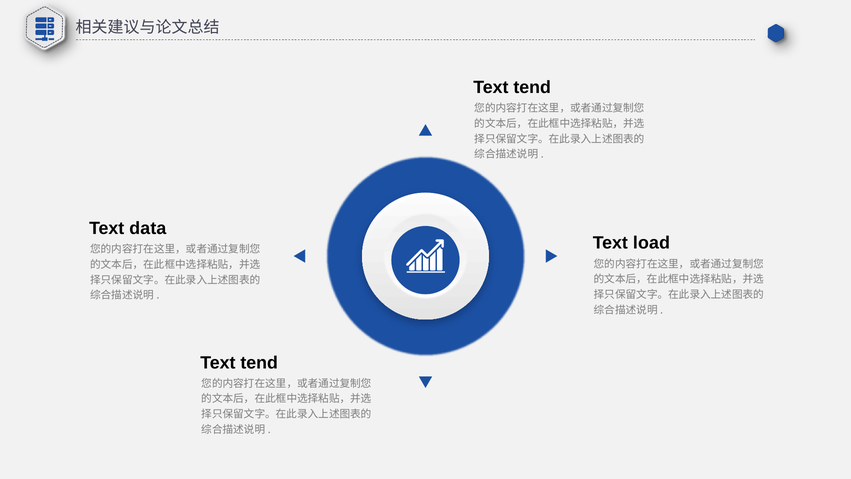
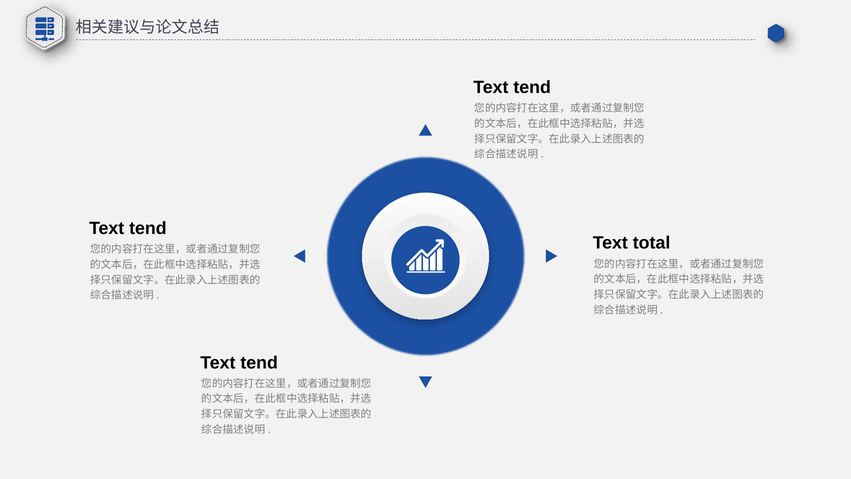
data: data -> tend (148, 228)
load: load -> total (652, 243)
